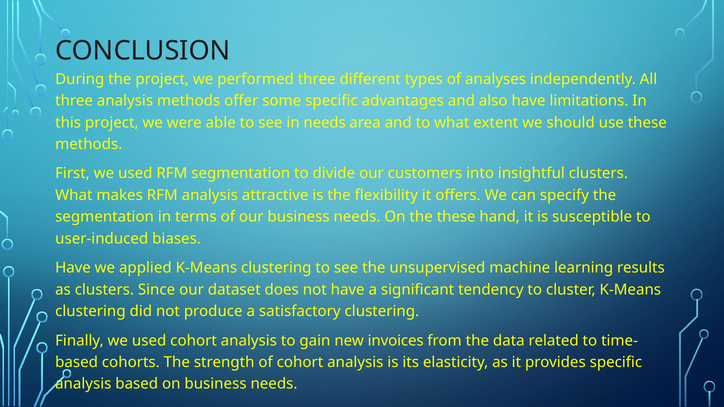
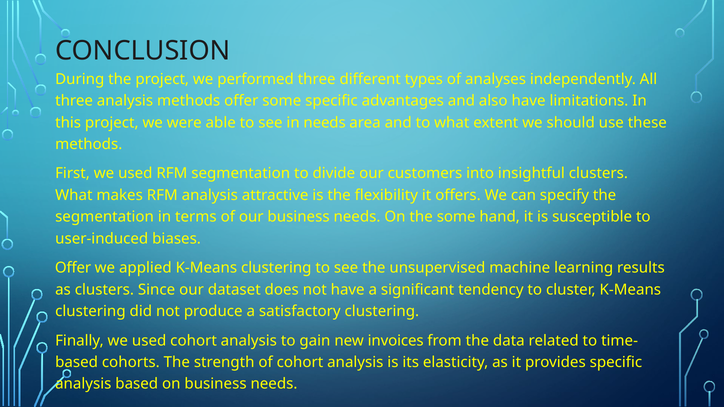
the these: these -> some (456, 217)
Have: Have -> Offer (73, 268)
